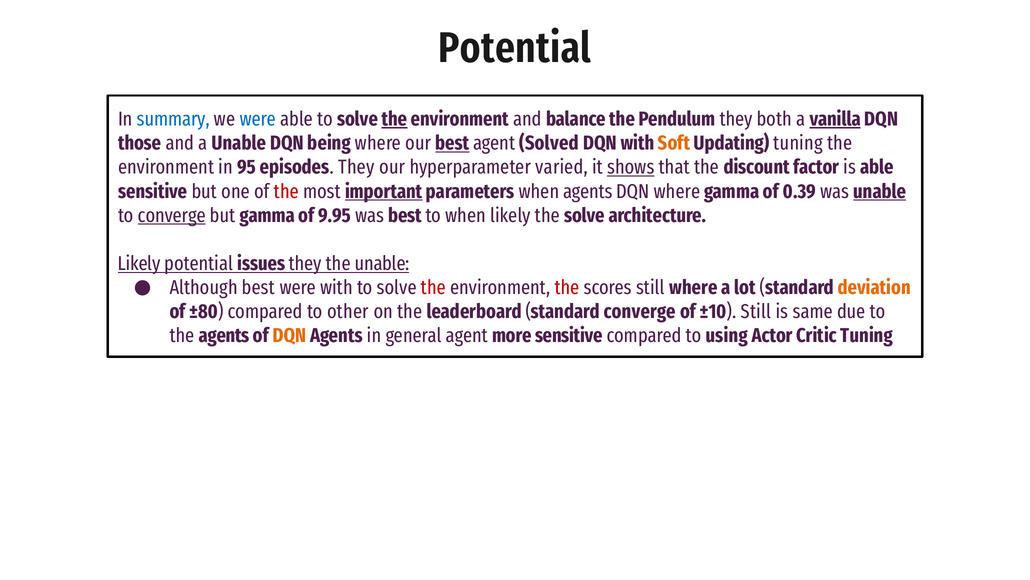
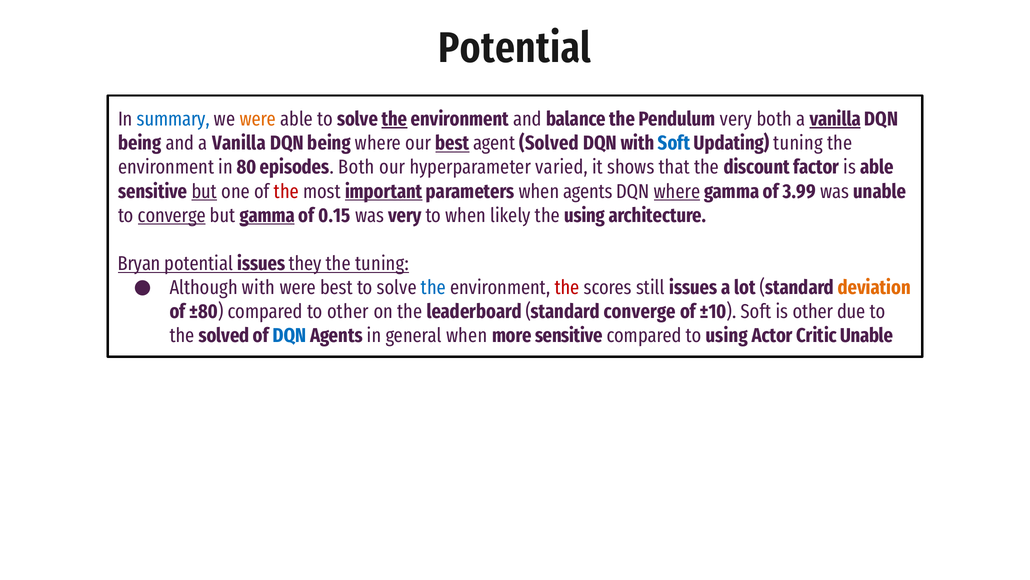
were colour: blue -> orange (258, 119)
Pendulum they: they -> very (736, 119)
those: those -> being (140, 143)
and a Unable: Unable -> Vanilla (239, 143)
Soft colour: orange -> blue (674, 143)
95: 95 -> 80 (247, 167)
episodes They: They -> Both (356, 167)
shows underline: present -> none (631, 167)
but underline: none -> present (204, 191)
where underline: none -> present (677, 191)
0.39: 0.39 -> 3.99 (799, 191)
unable underline: present -> none (880, 191)
gamma underline: none -> present (267, 215)
9.95: 9.95 -> 0.15 (334, 215)
was best: best -> very (405, 215)
the solve: solve -> using (585, 215)
Likely: Likely -> Bryan (139, 263)
the unable: unable -> tuning (382, 263)
Although best: best -> with (258, 287)
were with: with -> best (336, 287)
the colour: red -> blue (433, 287)
still where: where -> issues (693, 287)
±10 Still: Still -> Soft (756, 311)
is same: same -> other (813, 311)
the agents: agents -> solved (224, 336)
DQN colour: orange -> blue (289, 336)
general agent: agent -> when (467, 336)
Critic Tuning: Tuning -> Unable (867, 336)
